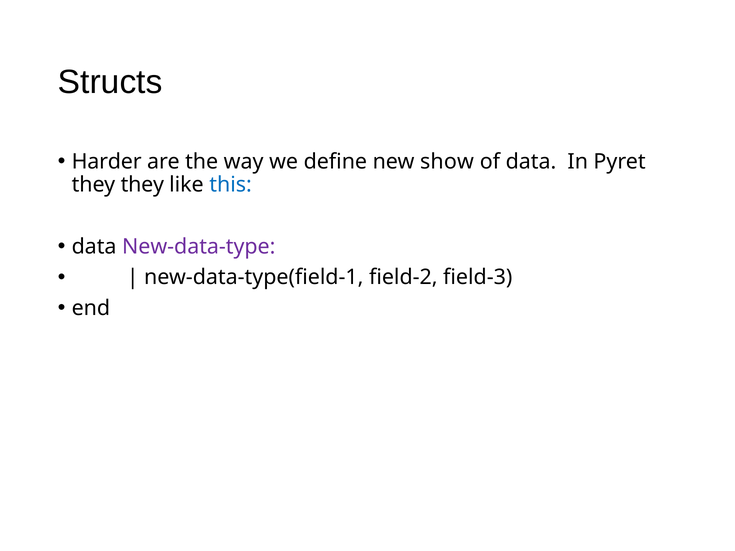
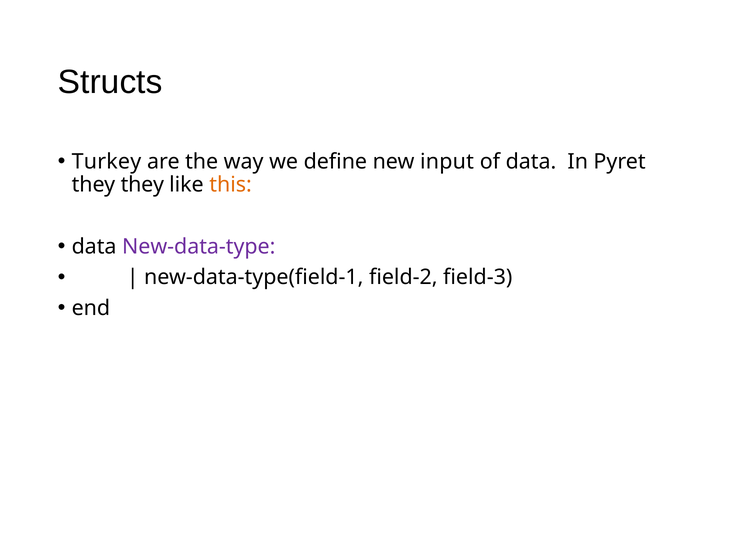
Harder: Harder -> Turkey (106, 162)
show: show -> input (447, 162)
this colour: blue -> orange (231, 185)
